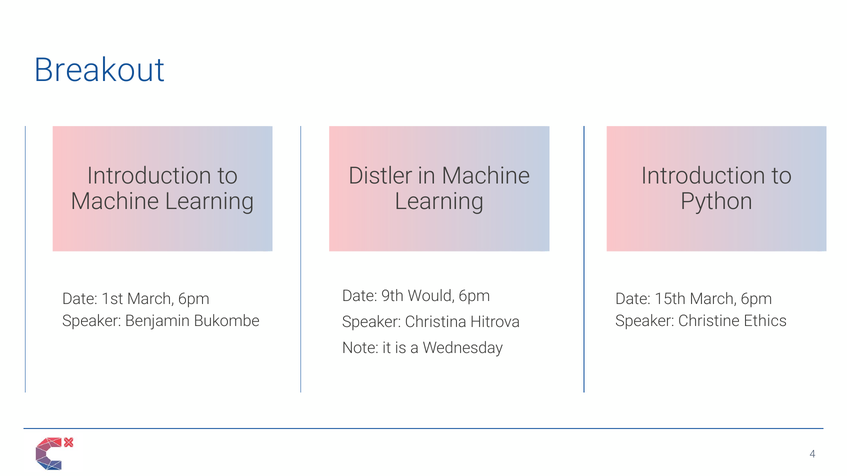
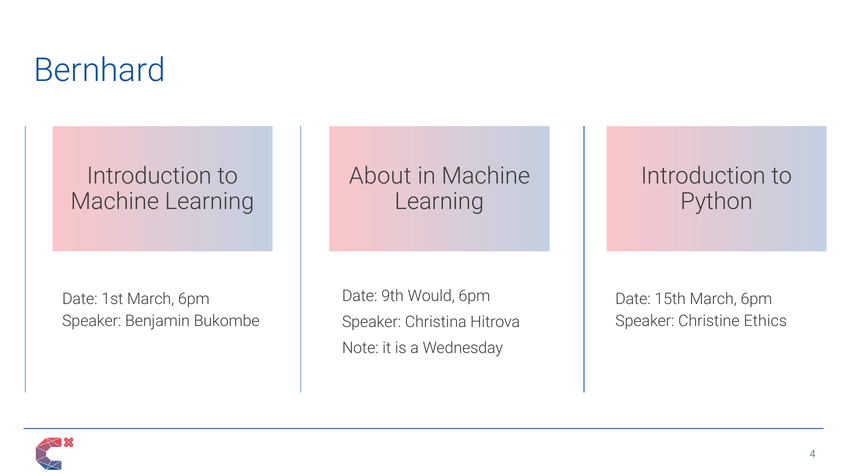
Breakout: Breakout -> Bernhard (100, 70)
Distler: Distler -> About (380, 176)
